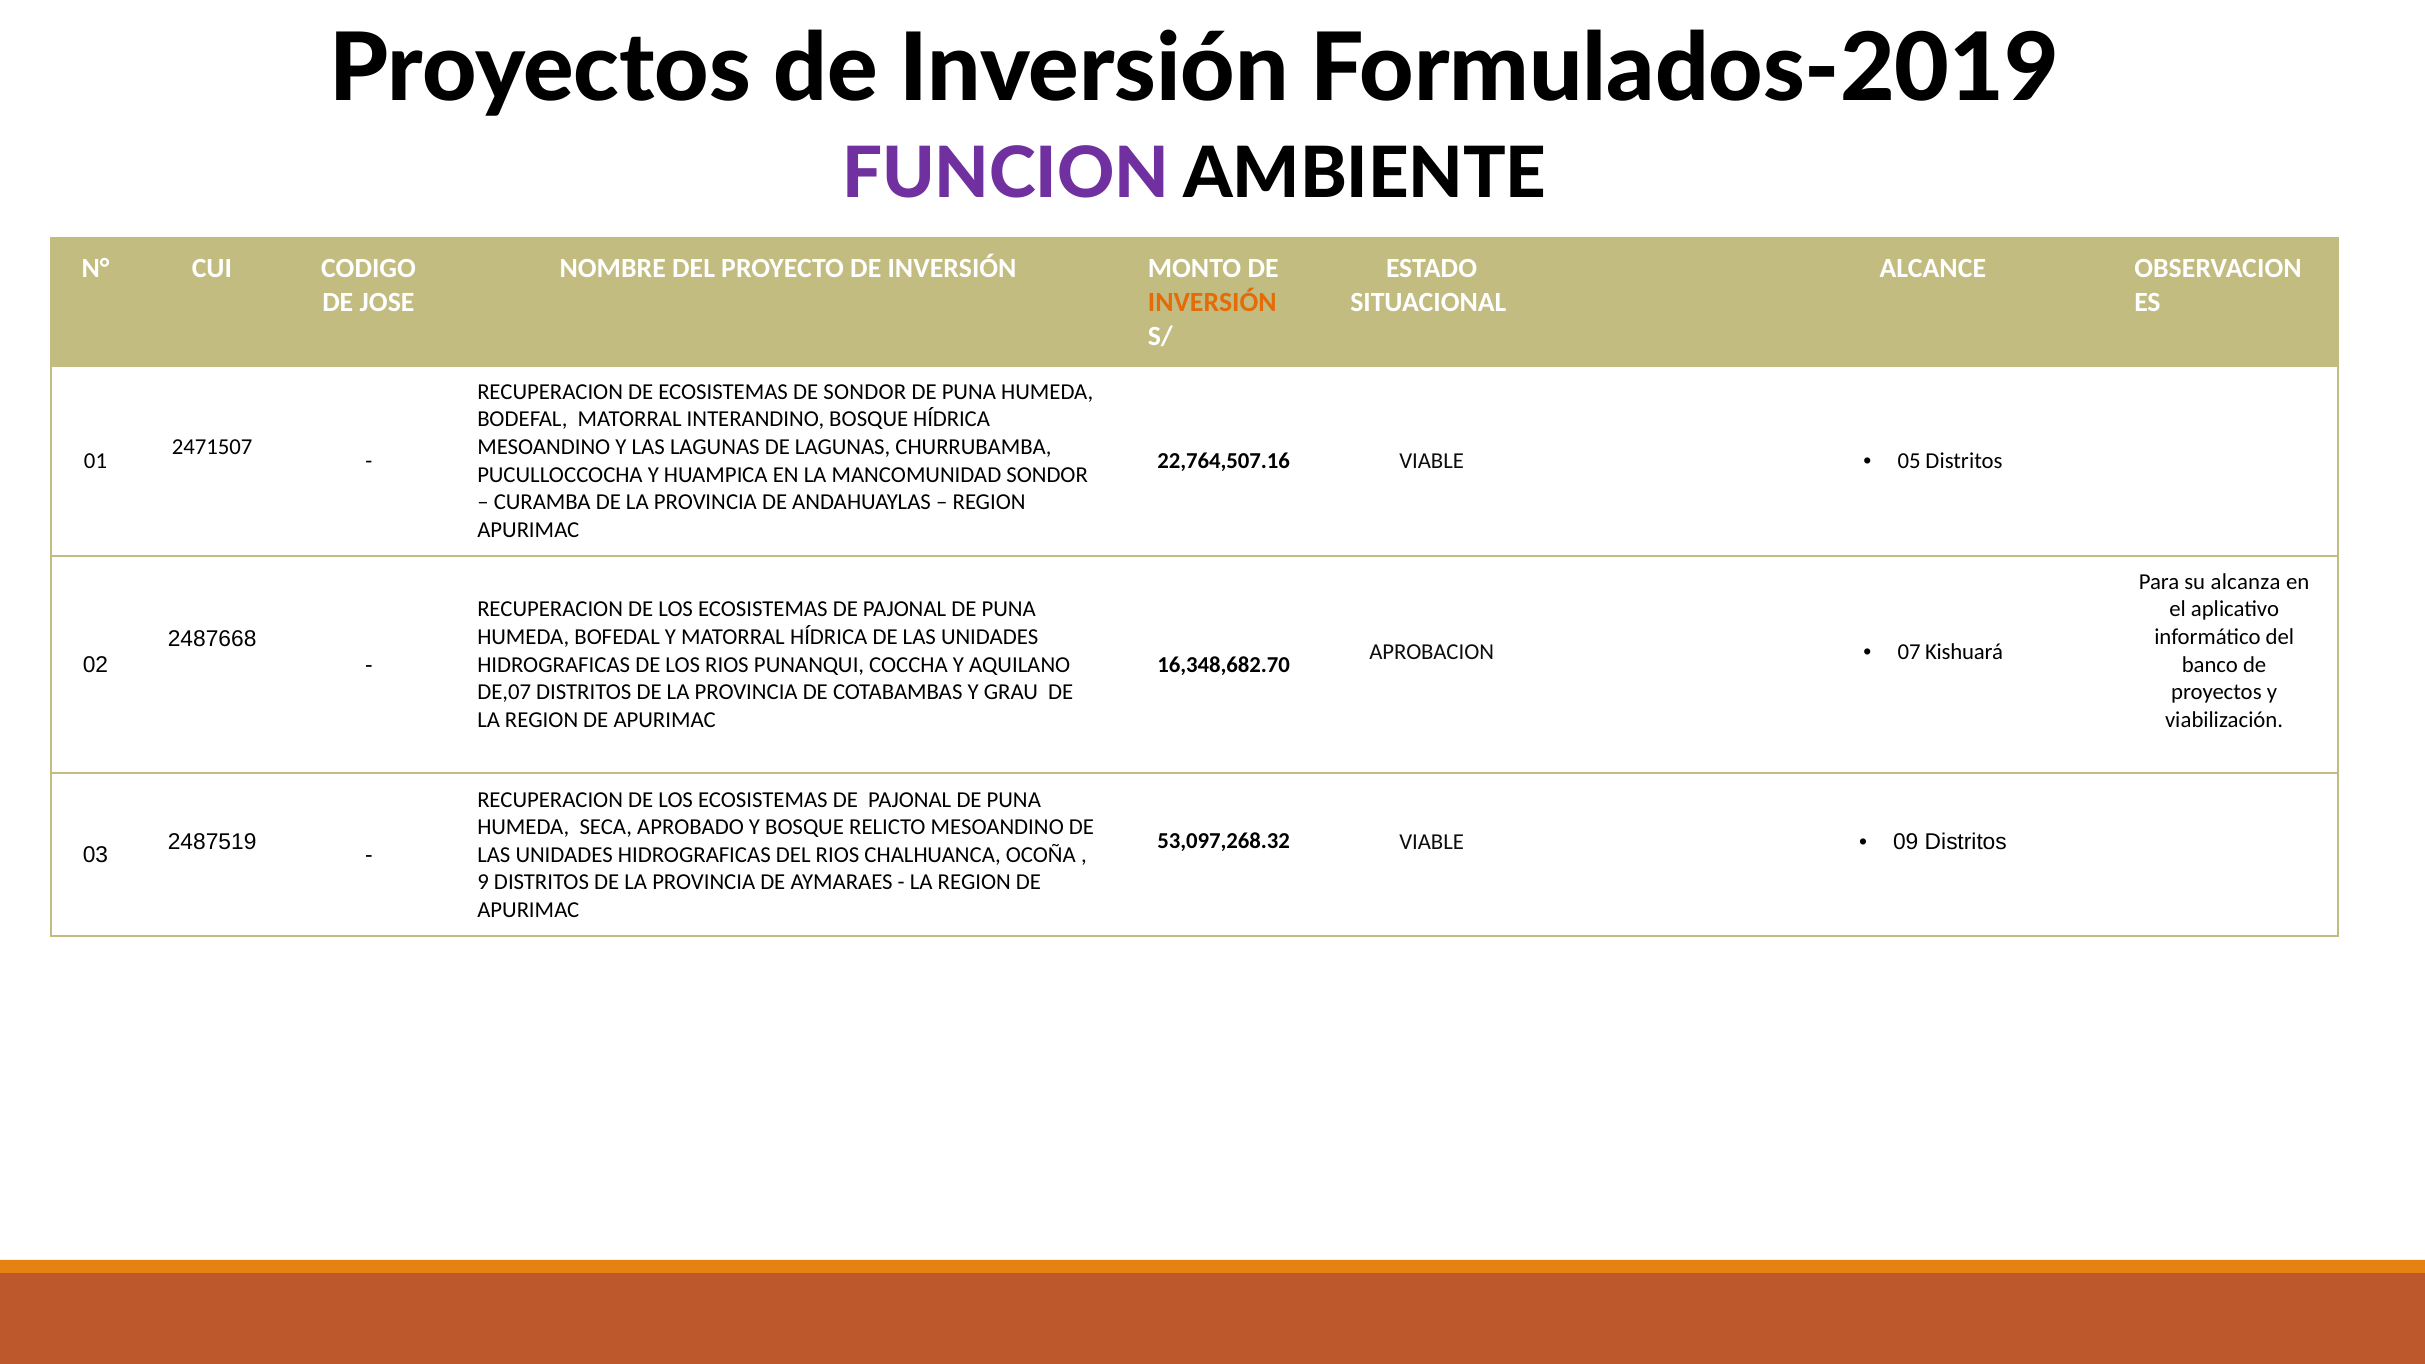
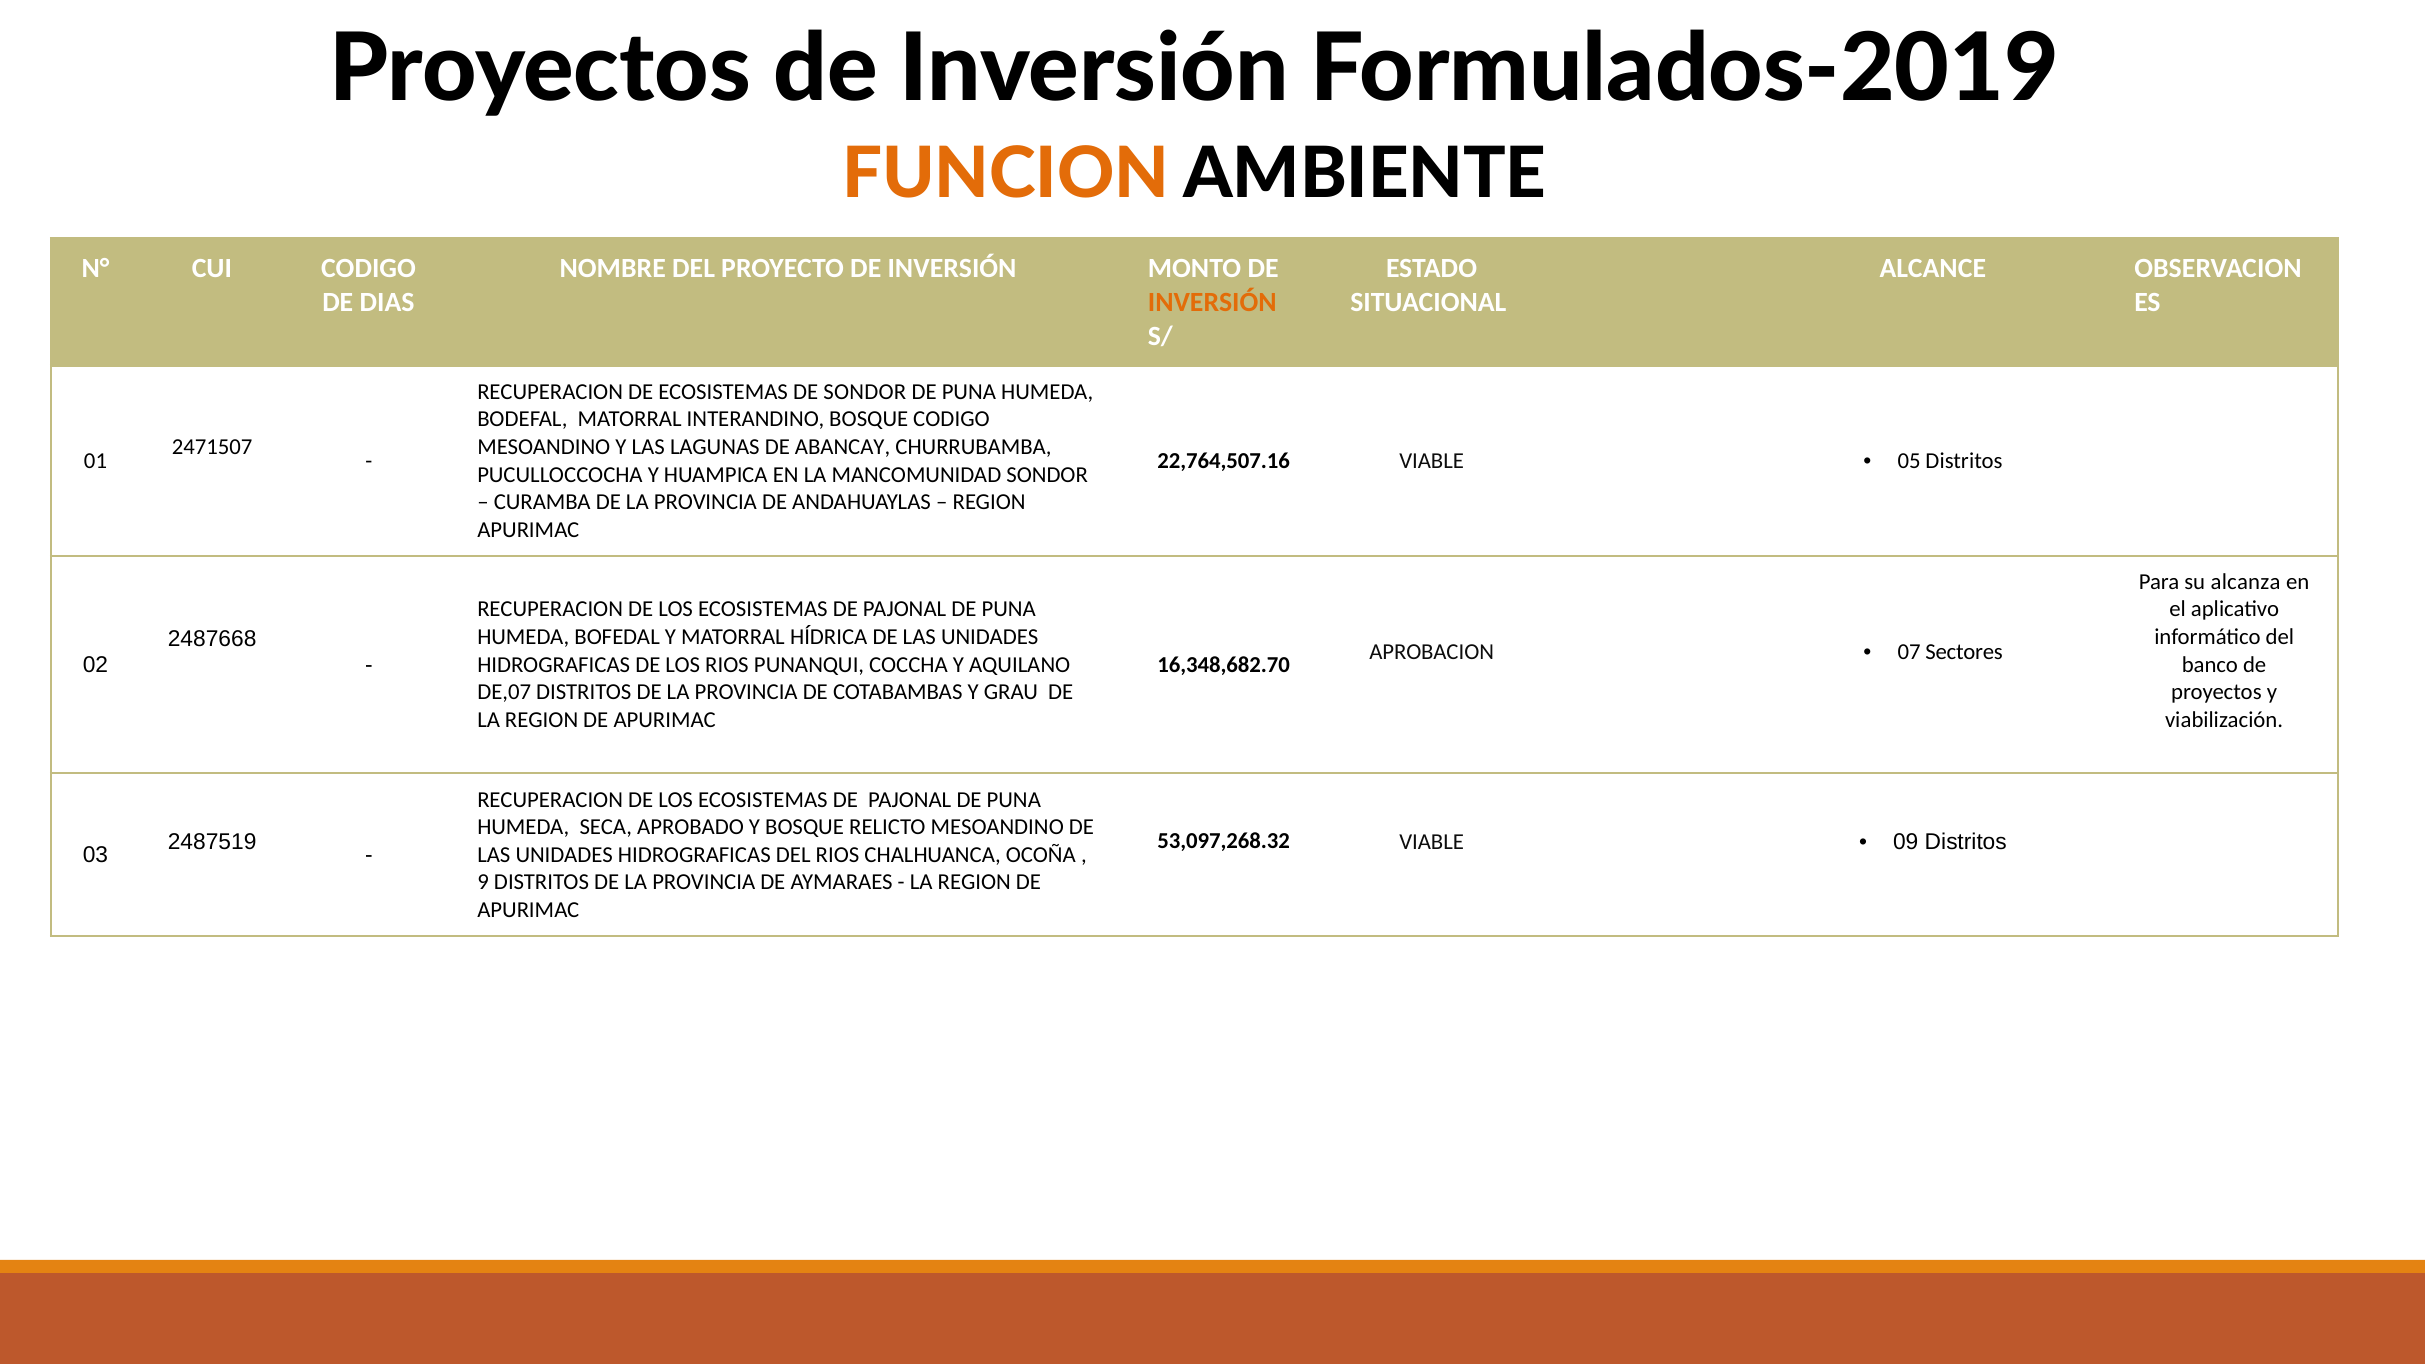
FUNCION colour: purple -> orange (1006, 174)
JOSE: JOSE -> DIAS (387, 302)
BOSQUE HÍDRICA: HÍDRICA -> CODIGO (951, 419)
DE LAGUNAS: LAGUNAS -> ABANCAY (843, 447)
Kishuará: Kishuará -> Sectores (1964, 652)
